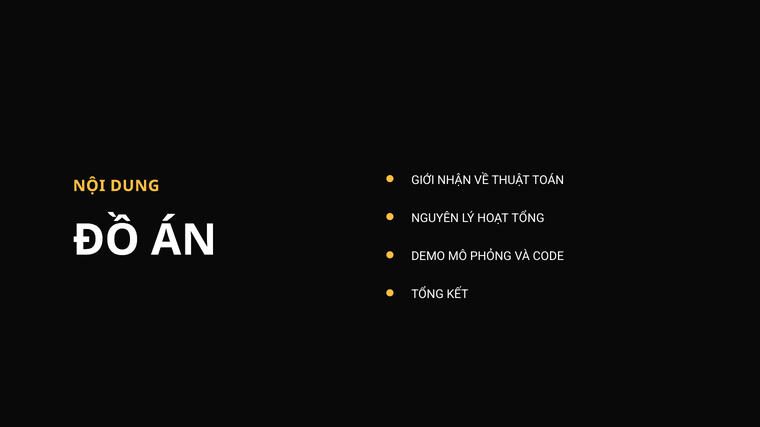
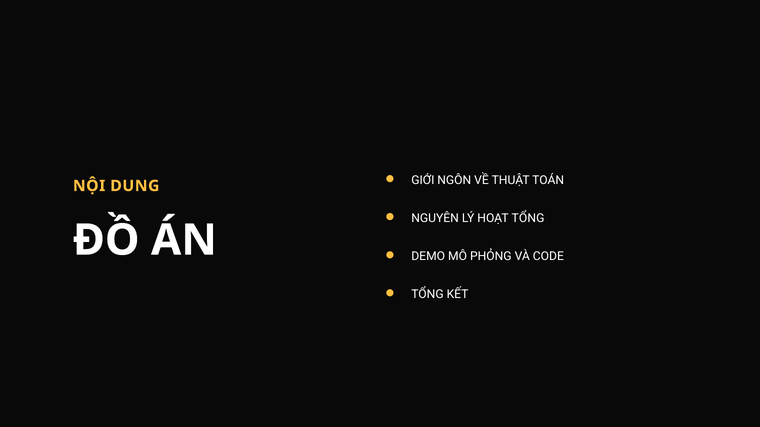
NHẬN: NHẬN -> NGÔN (454, 180)
